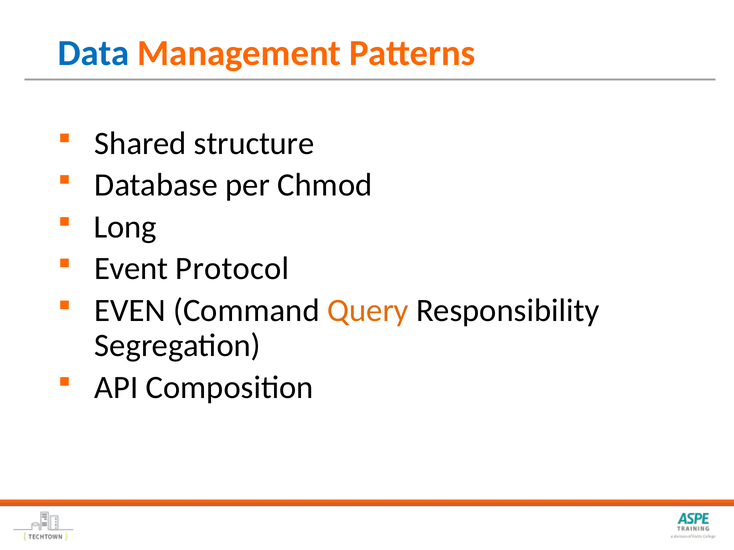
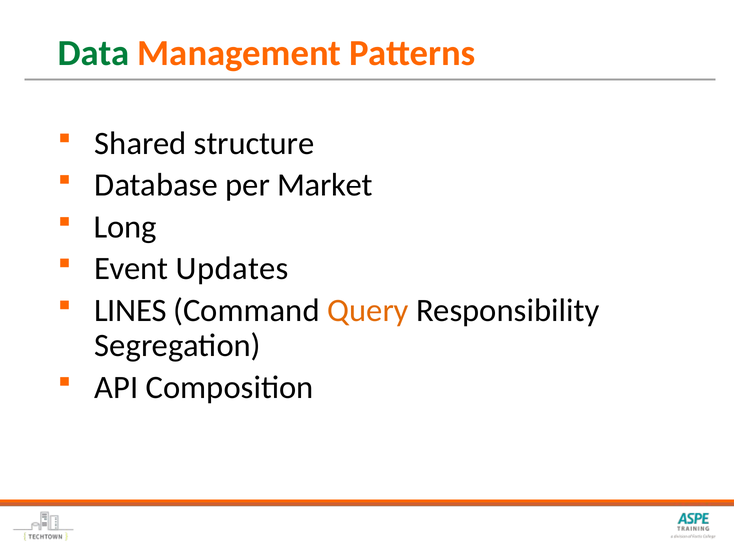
Data colour: blue -> green (94, 53)
Chmod: Chmod -> Market (325, 185)
Protocol: Protocol -> Updates (232, 269)
EVEN: EVEN -> LINES (130, 311)
